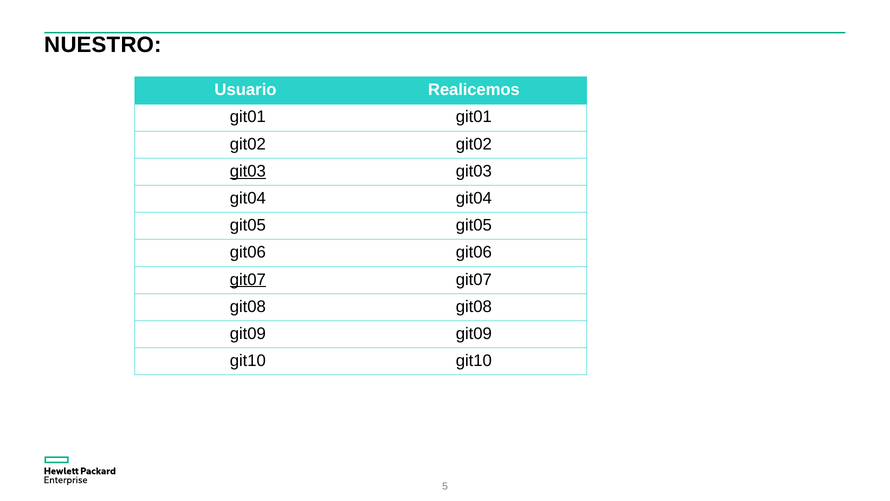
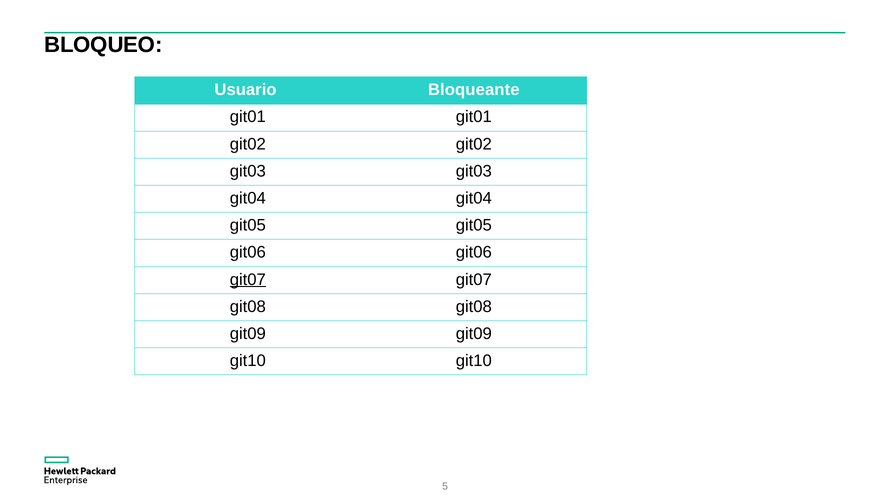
NUESTRO: NUESTRO -> BLOQUEO (103, 45)
Realicemos: Realicemos -> Bloqueante (474, 90)
git03 underline: present -> none (248, 171)
